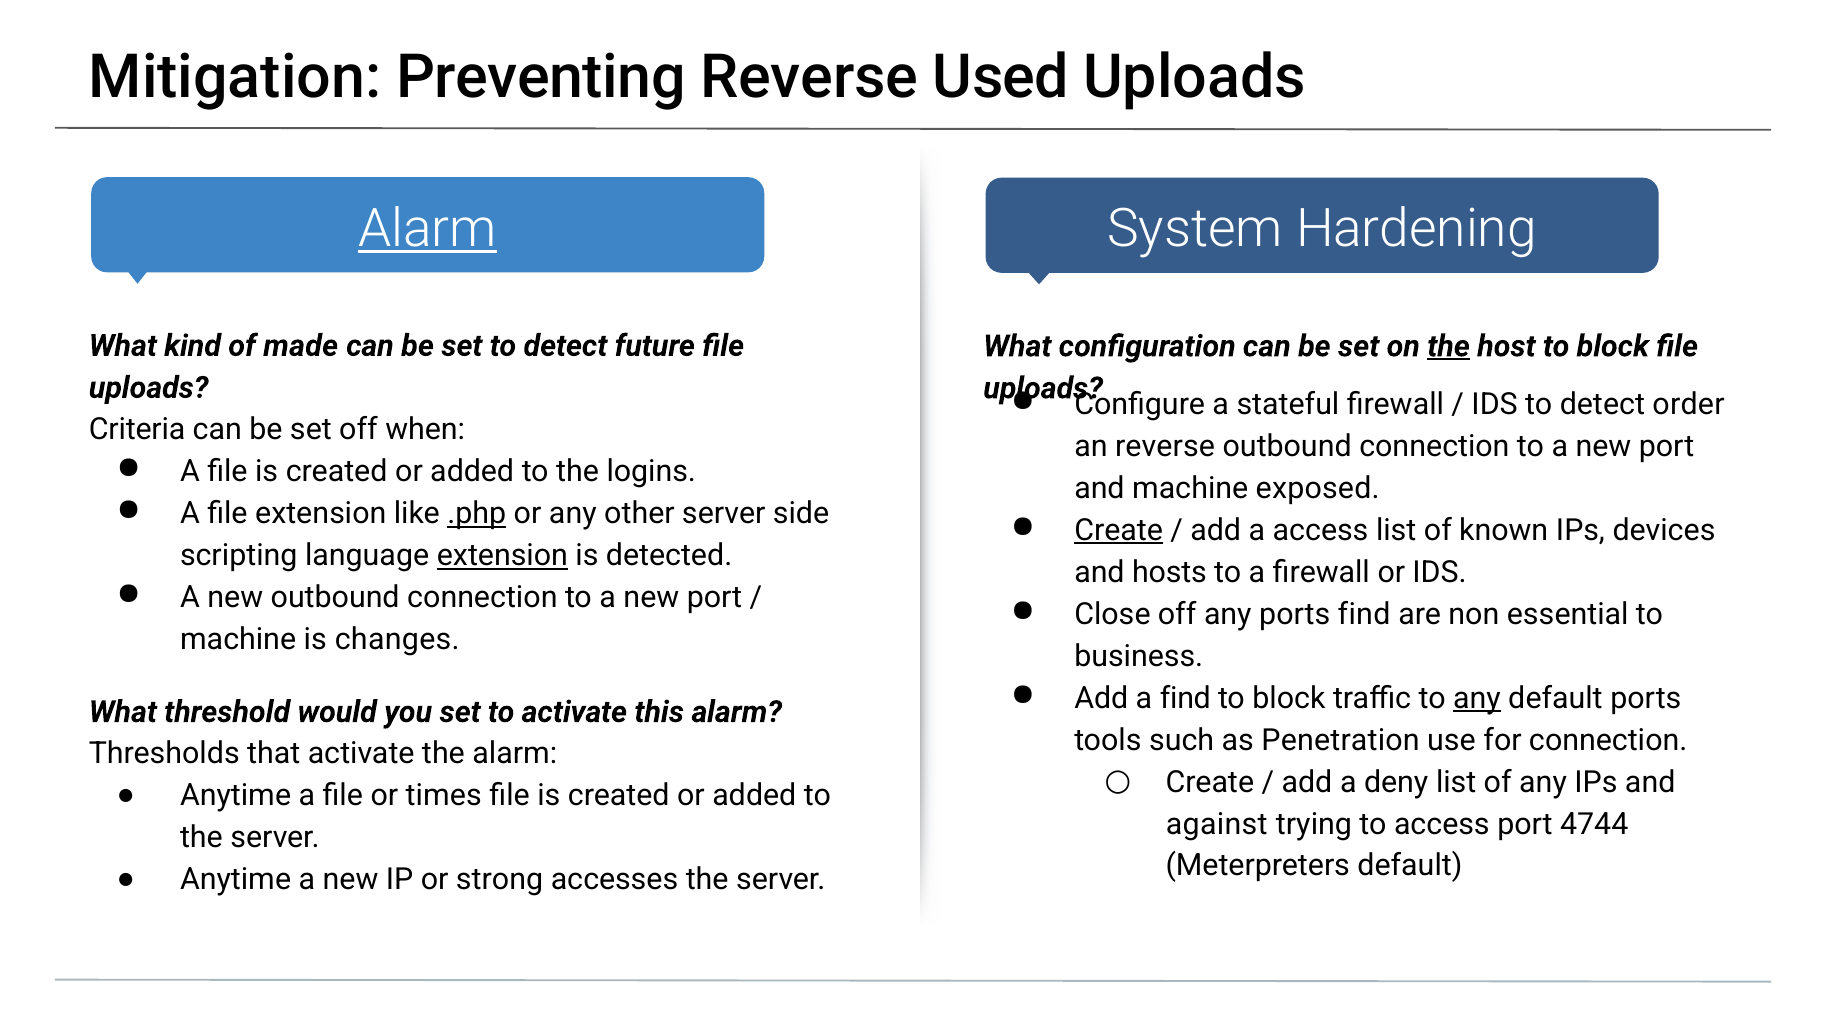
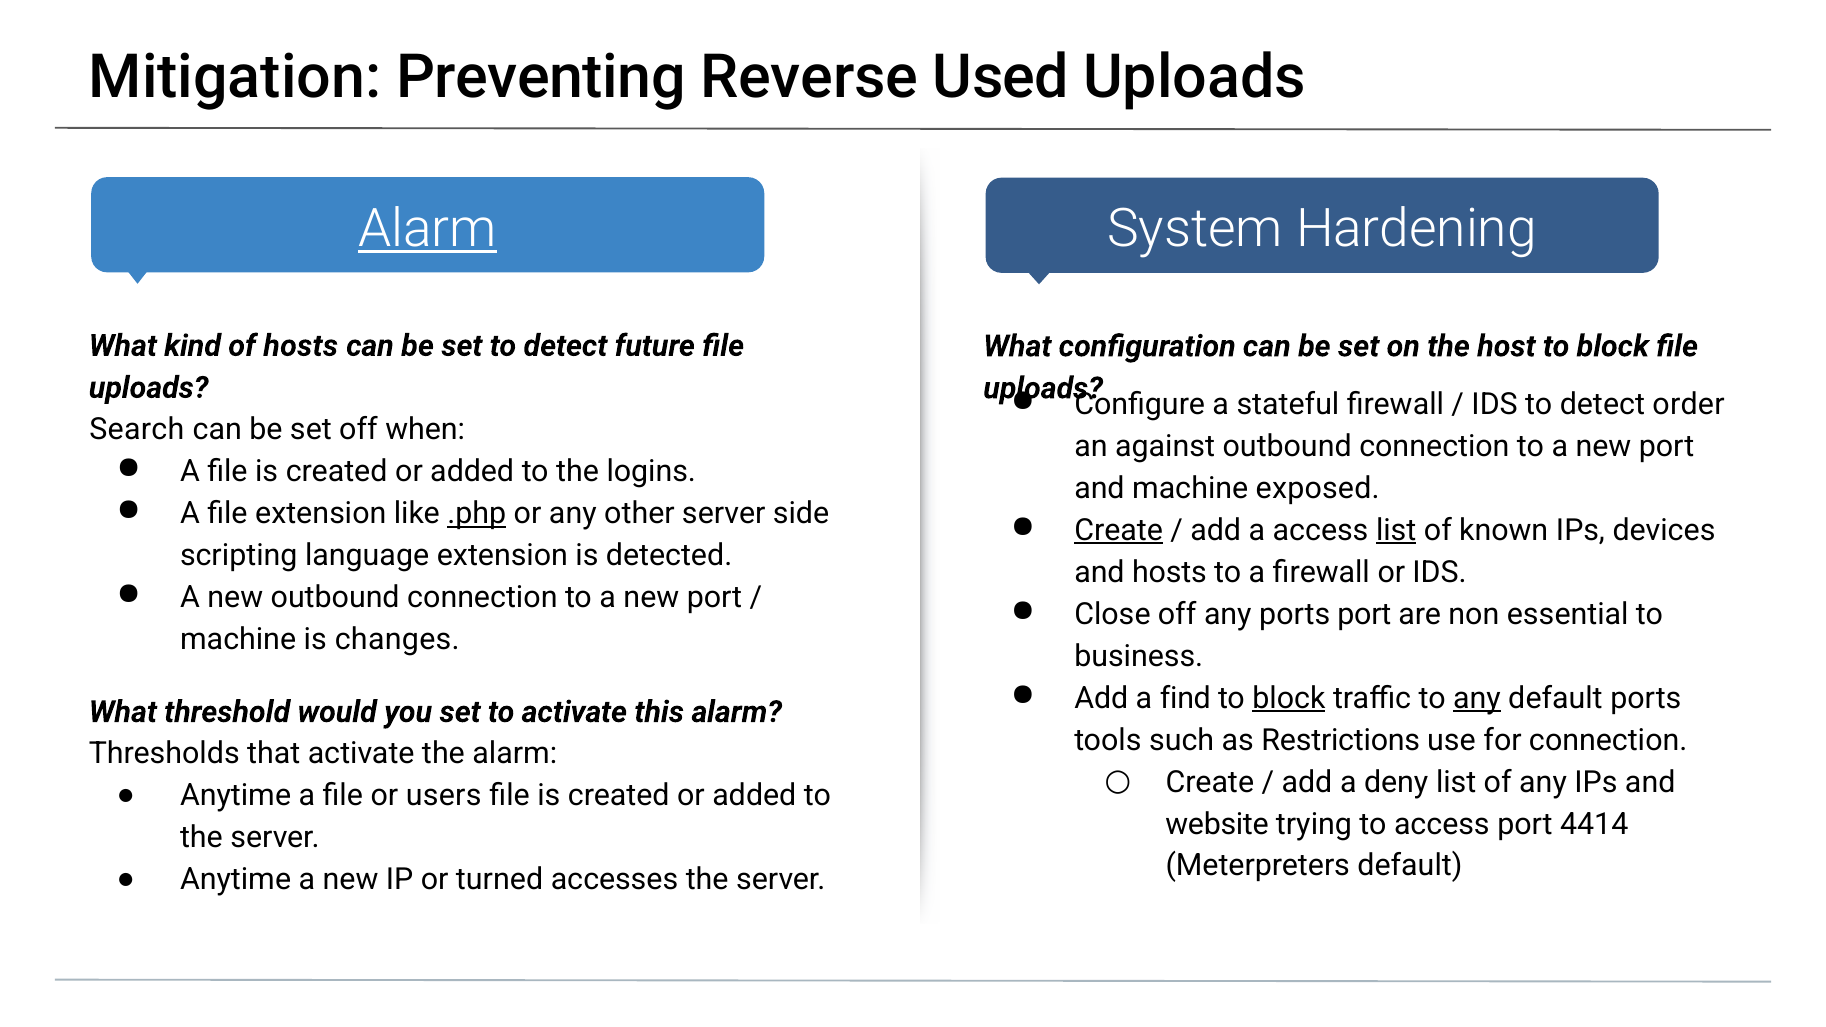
of made: made -> hosts (301, 346)
the underline: present -> none (1449, 346)
Criteria: Criteria -> Search (137, 430)
an reverse: reverse -> against (1165, 446)
list underline: none -> present (1396, 530)
extension underline: present -> none (502, 556)
ports find: find -> port (1364, 614)
block underline: none -> present (1289, 698)
Penetration: Penetration -> Restrictions (1341, 740)
times: times -> users (444, 796)
against: against -> website (1217, 824)
4744: 4744 -> 4414 (1594, 824)
strong: strong -> turned (500, 880)
